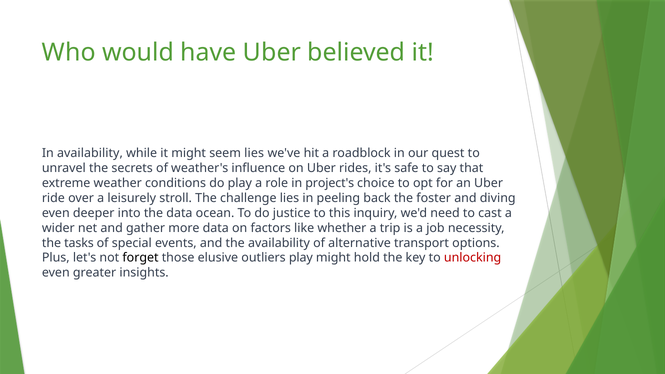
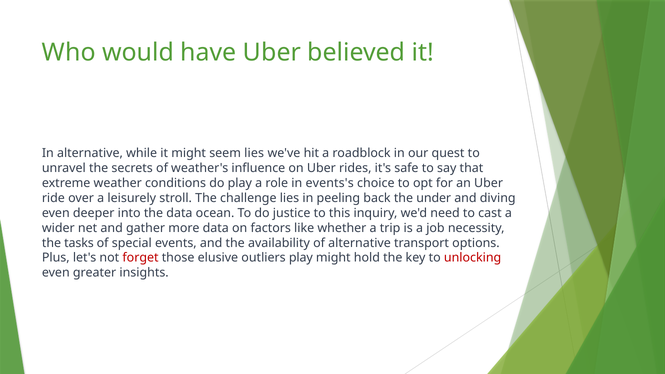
In availability: availability -> alternative (90, 153)
project's: project's -> events's (330, 183)
foster: foster -> under (434, 198)
forget colour: black -> red (141, 258)
